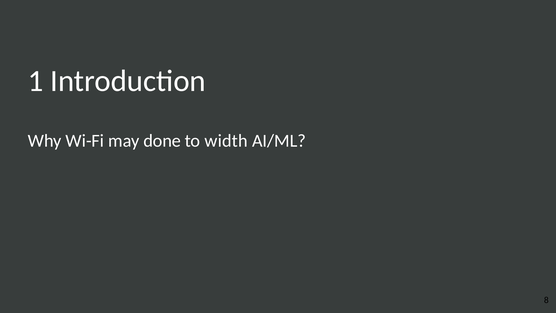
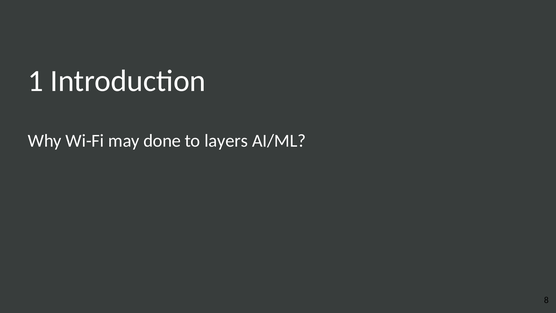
width: width -> layers (226, 141)
